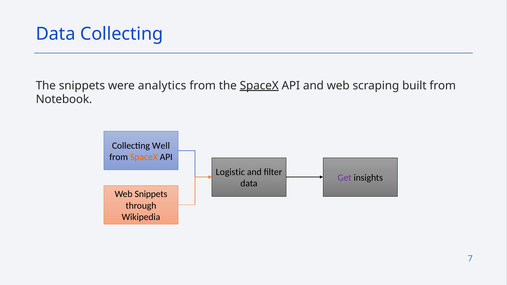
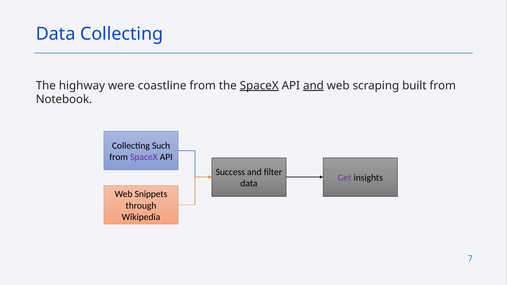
The snippets: snippets -> highway (82, 86)
analytics: analytics -> coastline (162, 86)
and underline: none -> present (313, 86)
Well: Well -> Such (161, 146)
SpaceX colour: orange -> purple (144, 157)
Logistic: Logistic -> Success (230, 172)
